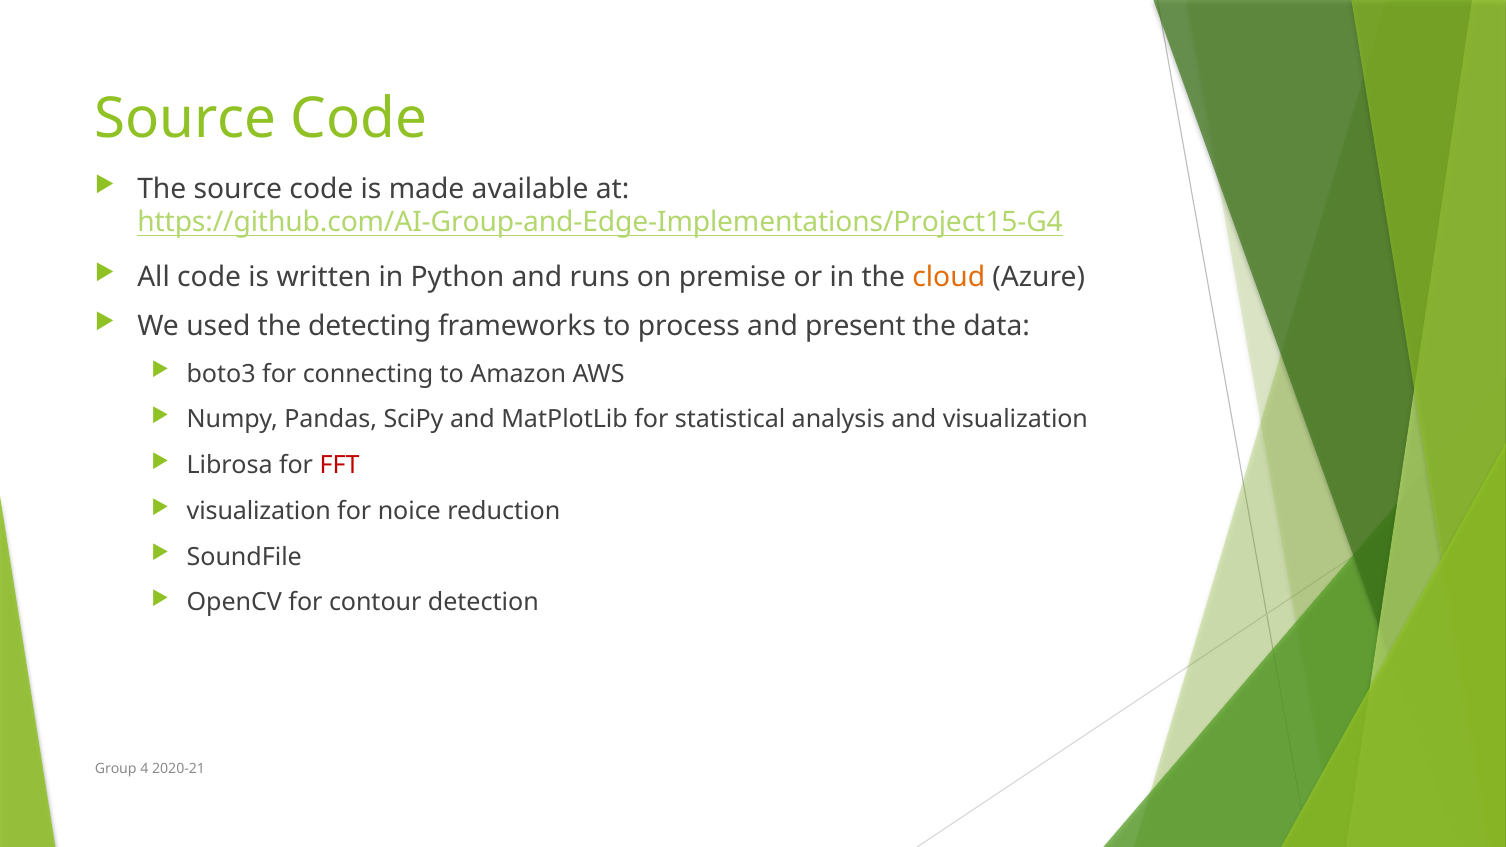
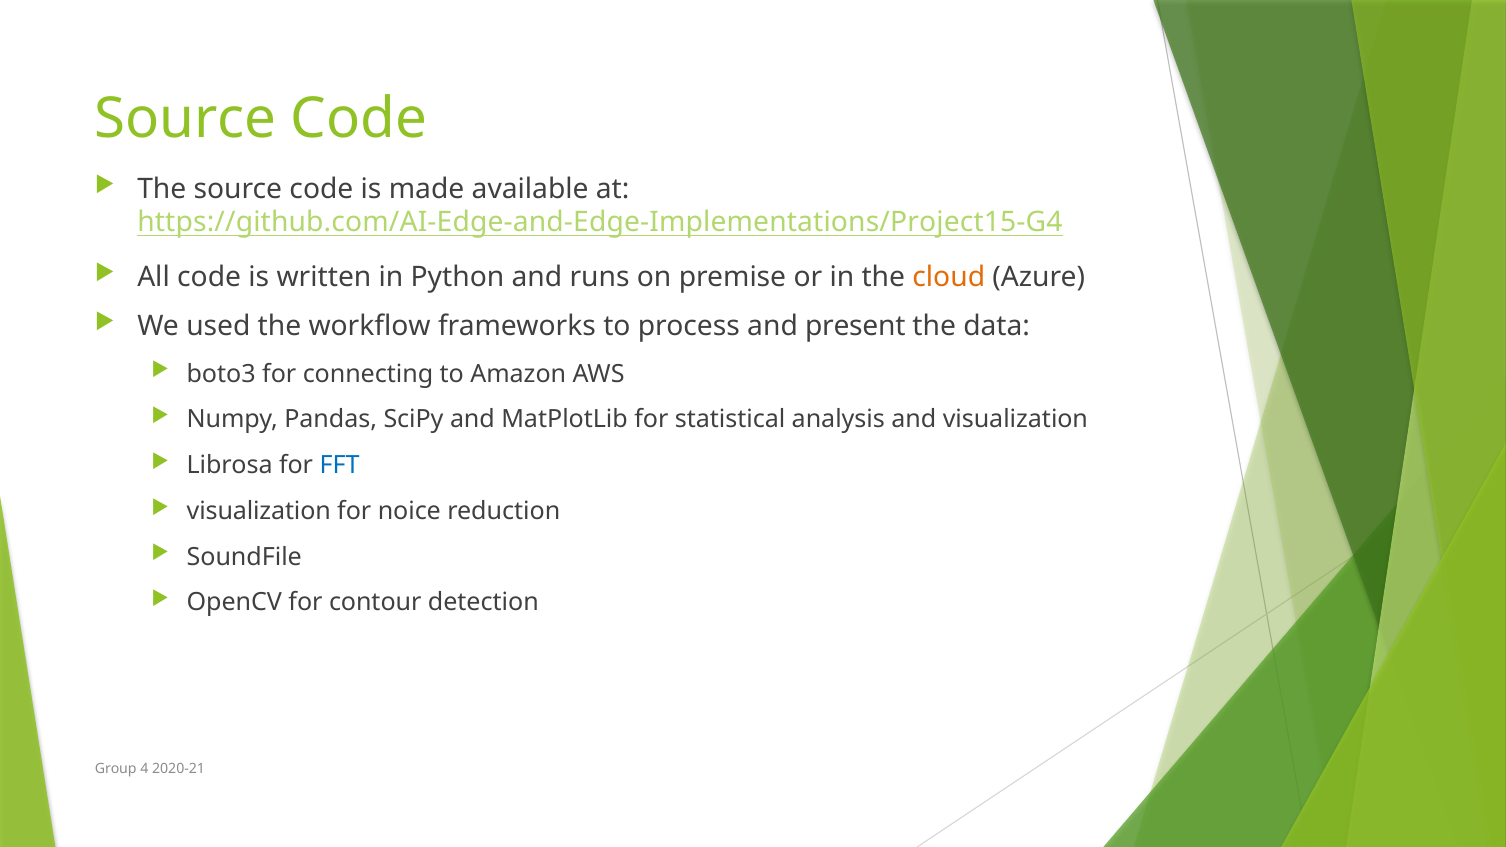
https://github.com/AI-Group-and-Edge-Implementations/Project15-G4: https://github.com/AI-Group-and-Edge-Implementations/Project15-G4 -> https://github.com/AI-Edge-and-Edge-Implementations/Project15-G4 (600, 223)
detecting: detecting -> workflow (370, 326)
FFT colour: red -> blue (340, 465)
